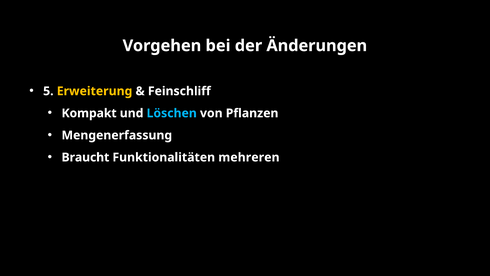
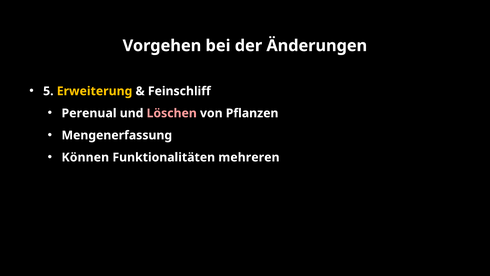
Kompakt: Kompakt -> Perenual (89, 113)
Löschen colour: light blue -> pink (172, 113)
Braucht: Braucht -> Können (85, 157)
